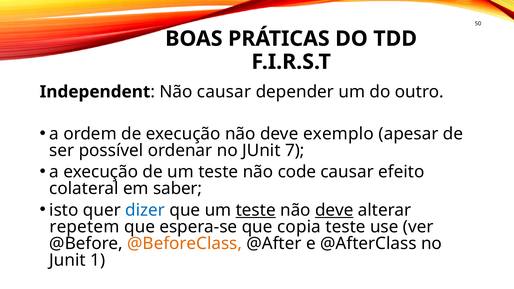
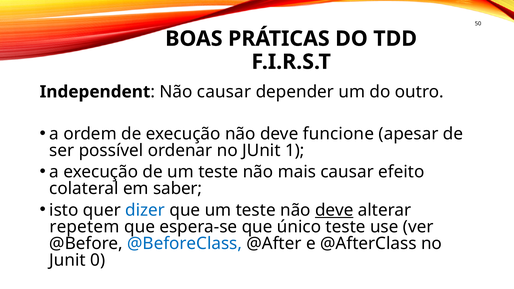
exemplo: exemplo -> funcione (338, 134)
7: 7 -> 1 (295, 151)
code: code -> mais (297, 172)
teste underline: present -> none (256, 210)
copia: copia -> único (299, 227)
@BeforeClass colour: orange -> blue (185, 243)
1: 1 -> 0 (98, 260)
